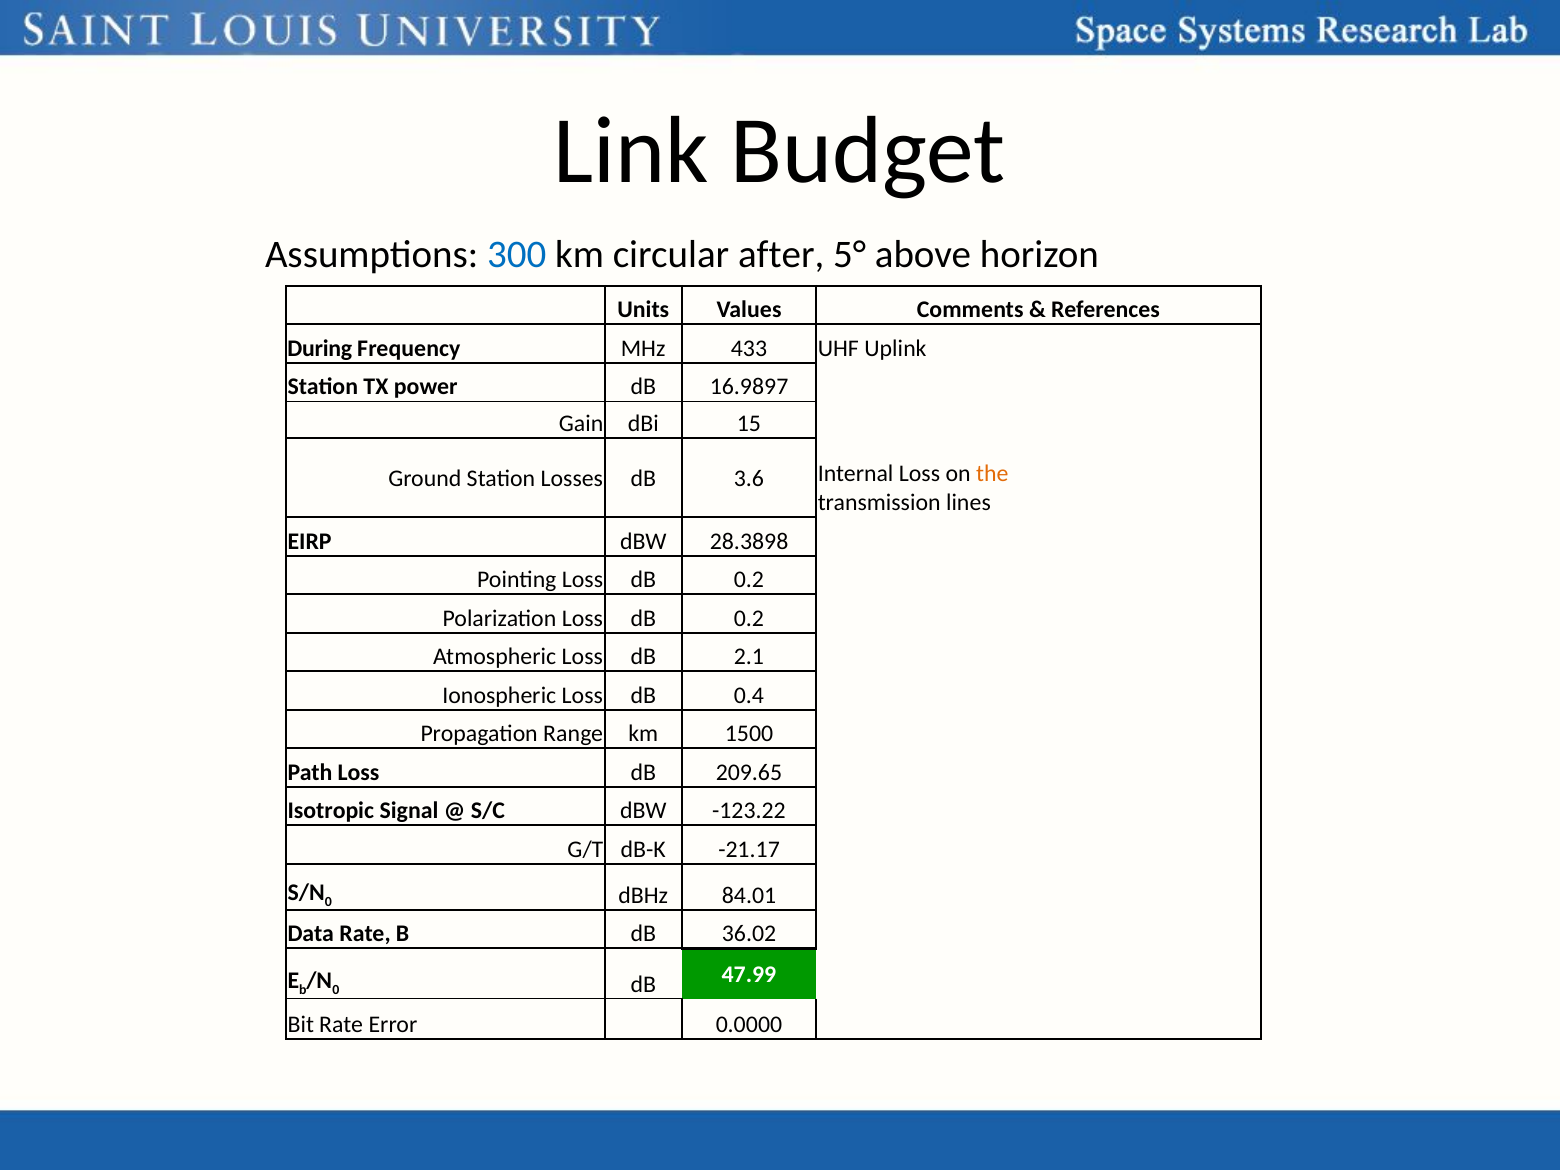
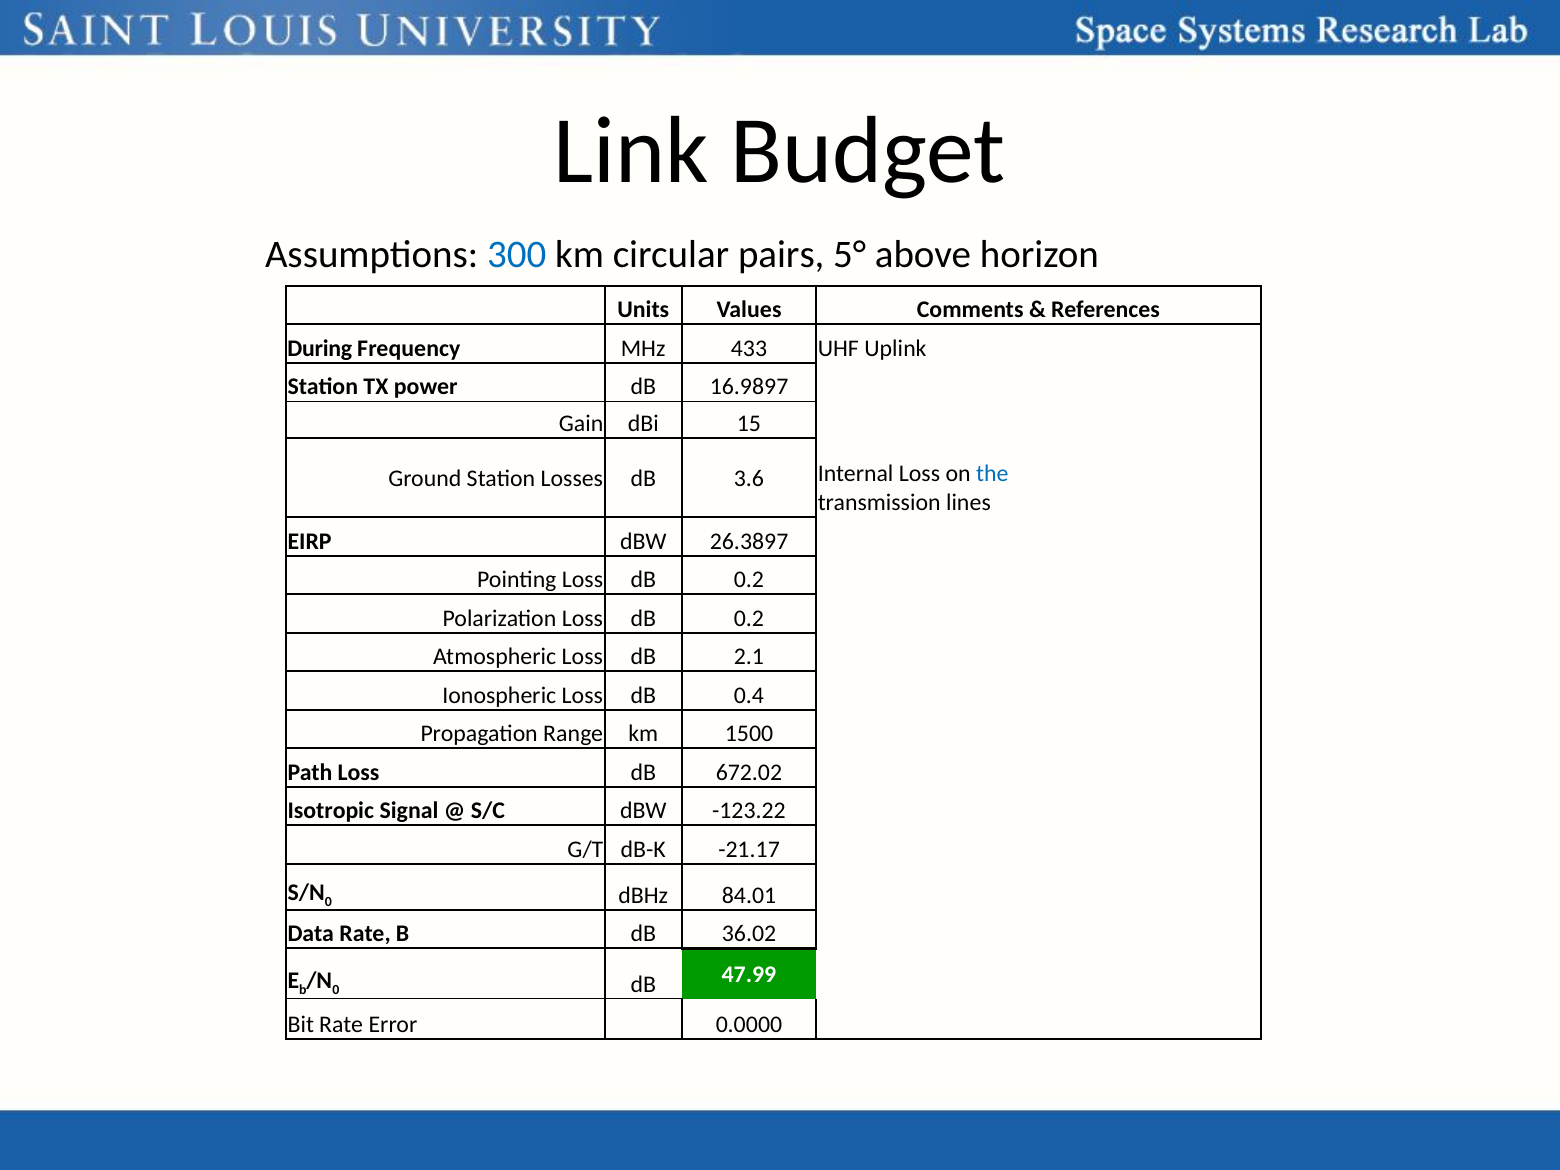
after: after -> pairs (781, 255)
the colour: orange -> blue (992, 473)
28.3898: 28.3898 -> 26.3897 (749, 541)
209.65: 209.65 -> 672.02 (749, 772)
